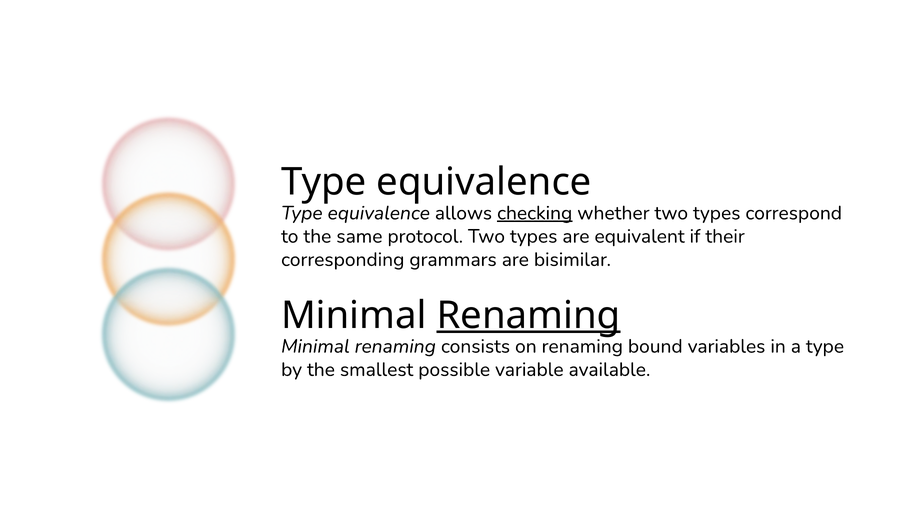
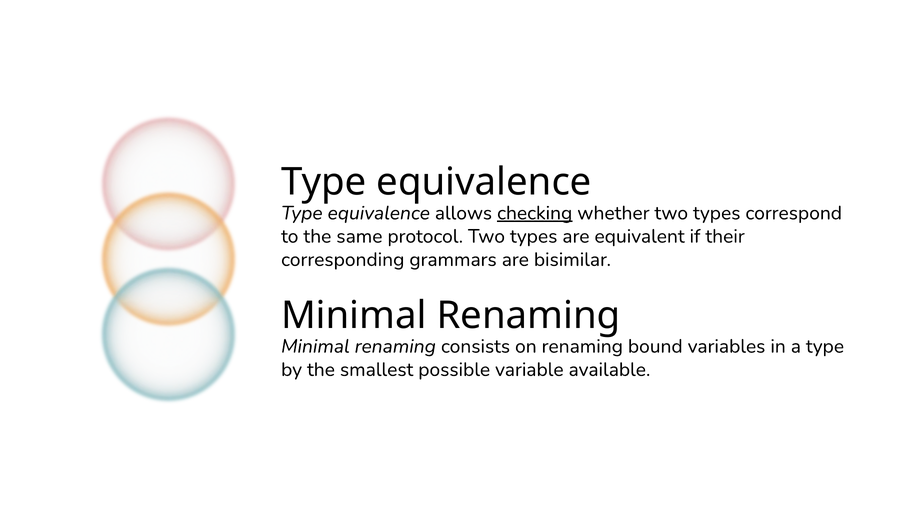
Renaming underline: present -> none (528, 316)
